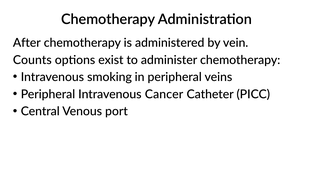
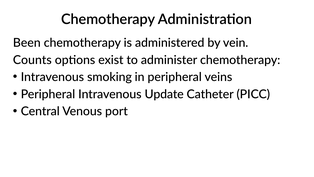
After: After -> Been (27, 43)
Cancer: Cancer -> Update (164, 94)
